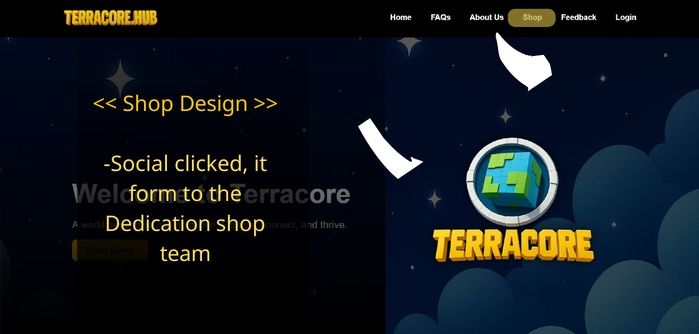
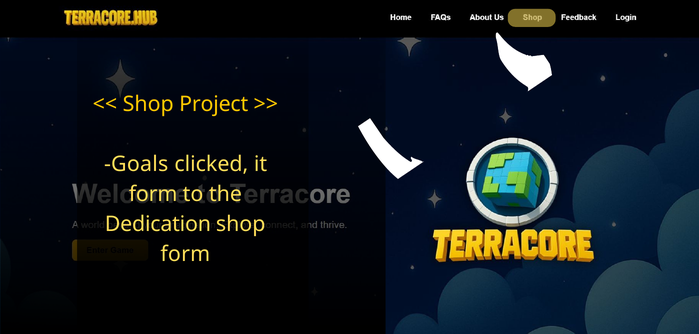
Design: Design -> Project (214, 104)
Social: Social -> Goals (136, 164)
team: team -> form (185, 254)
